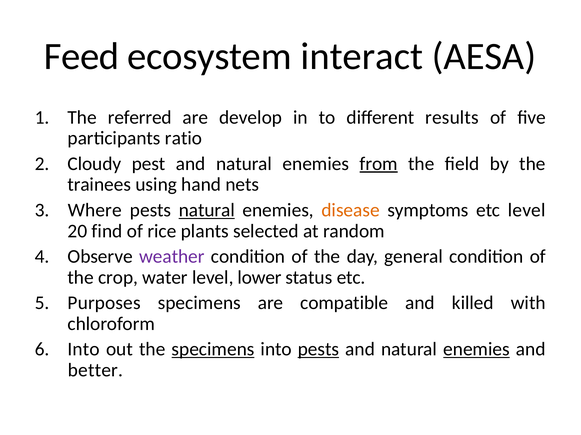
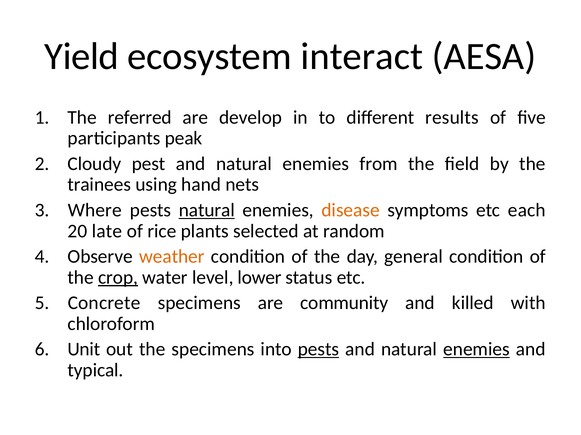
Feed: Feed -> Yield (82, 56)
ratio: ratio -> peak (184, 138)
from underline: present -> none (379, 164)
etc level: level -> each (527, 210)
find: find -> late (107, 231)
weather colour: purple -> orange (172, 257)
crop underline: none -> present (118, 278)
Purposes: Purposes -> Concrete (104, 303)
compatible: compatible -> community (344, 303)
Into: Into -> Unit (84, 350)
specimens underline: present -> none (213, 350)
better: better -> typical (96, 371)
